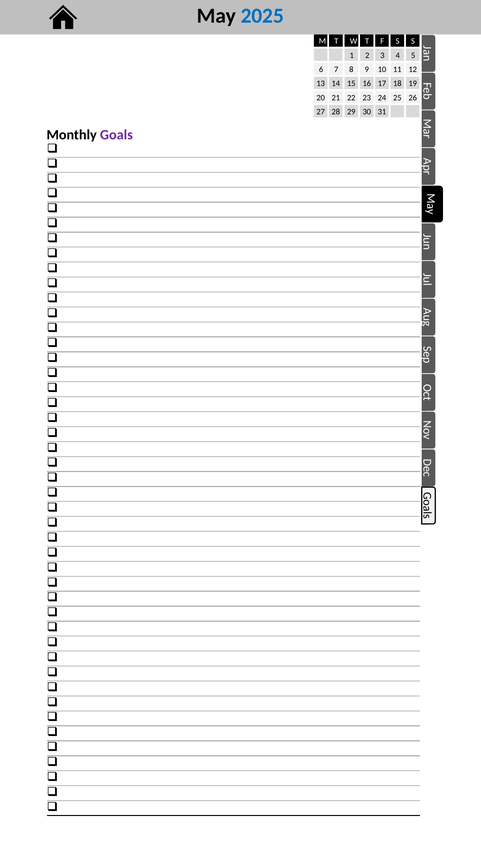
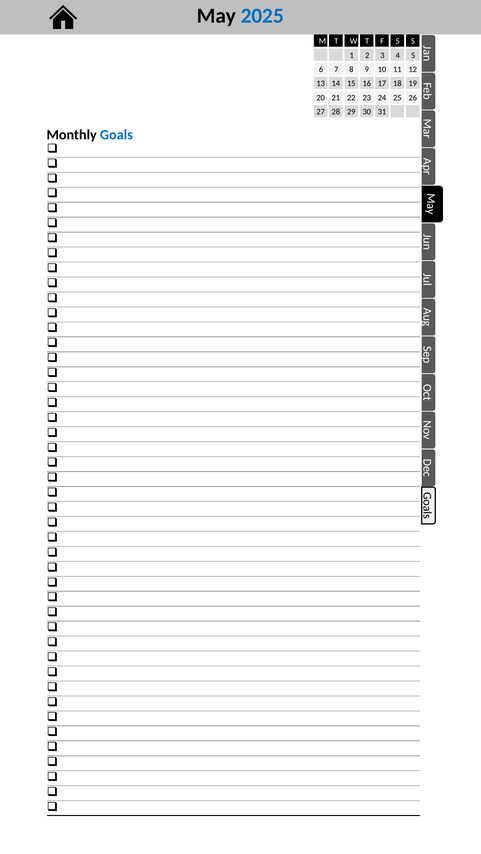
Goals colour: purple -> blue (116, 135)
